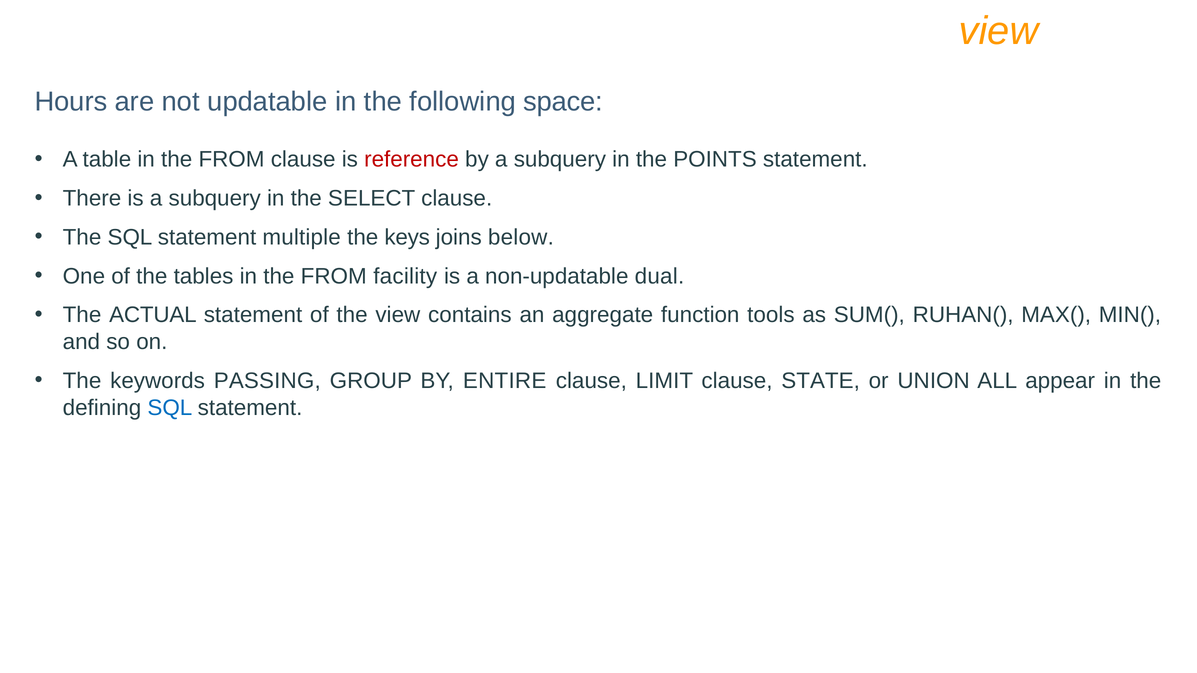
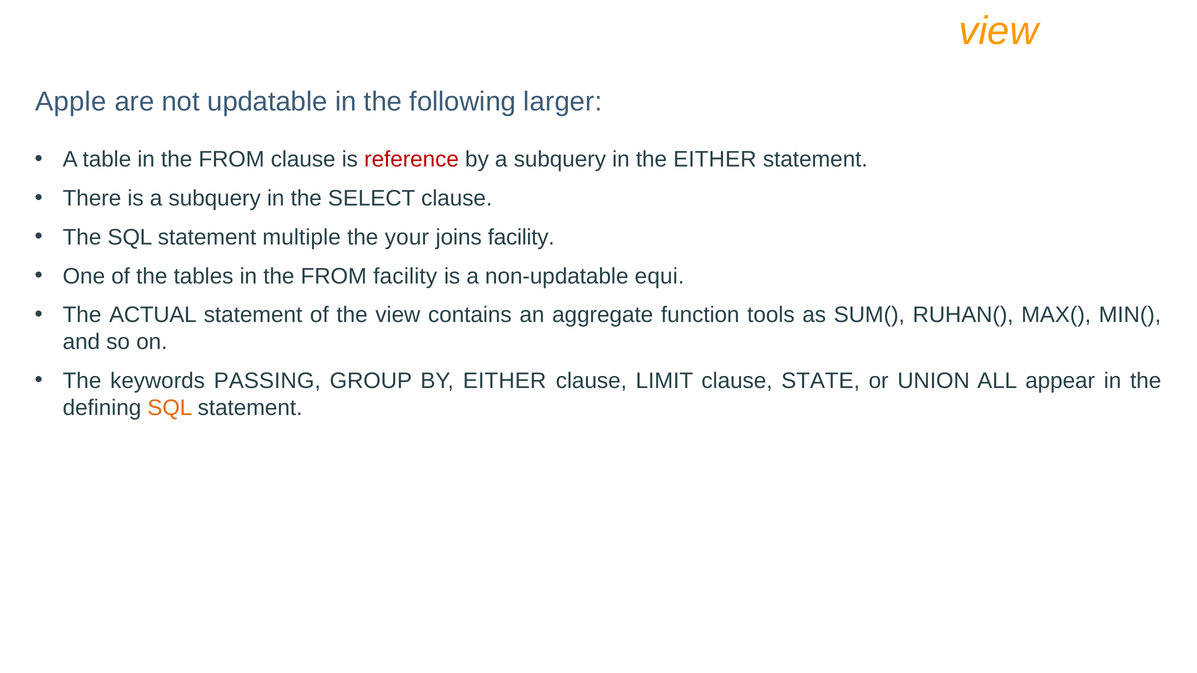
Hours: Hours -> Apple (71, 102)
space: space -> larger (563, 102)
the POINTS: POINTS -> EITHER (715, 160)
keys: keys -> your (407, 237)
joins below: below -> facility (521, 237)
dual: dual -> equi (659, 276)
BY ENTIRE: ENTIRE -> EITHER (505, 381)
SQL colour: blue -> orange (170, 408)
